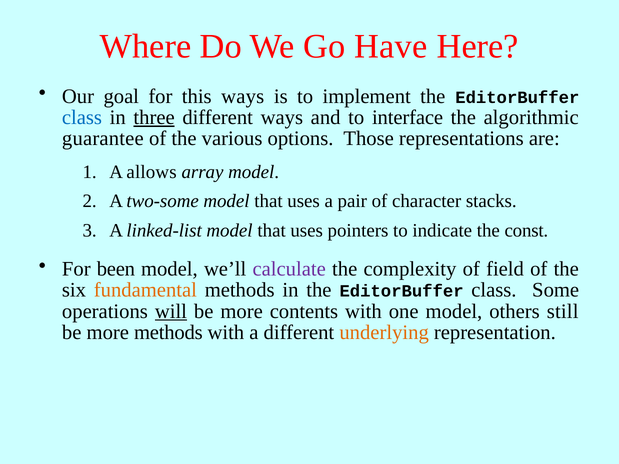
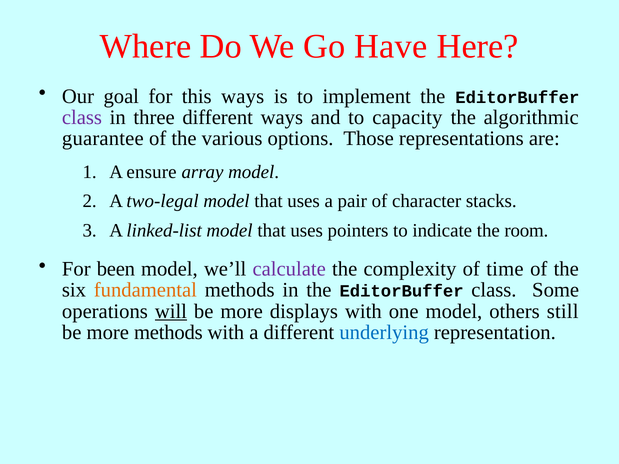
class colour: blue -> purple (82, 117)
three underline: present -> none (154, 117)
interface: interface -> capacity (407, 117)
allows: allows -> ensure (152, 172)
two-some: two-some -> two-legal (163, 201)
const: const -> room (526, 231)
field: field -> time (505, 269)
contents: contents -> displays (304, 311)
underlying colour: orange -> blue (384, 332)
